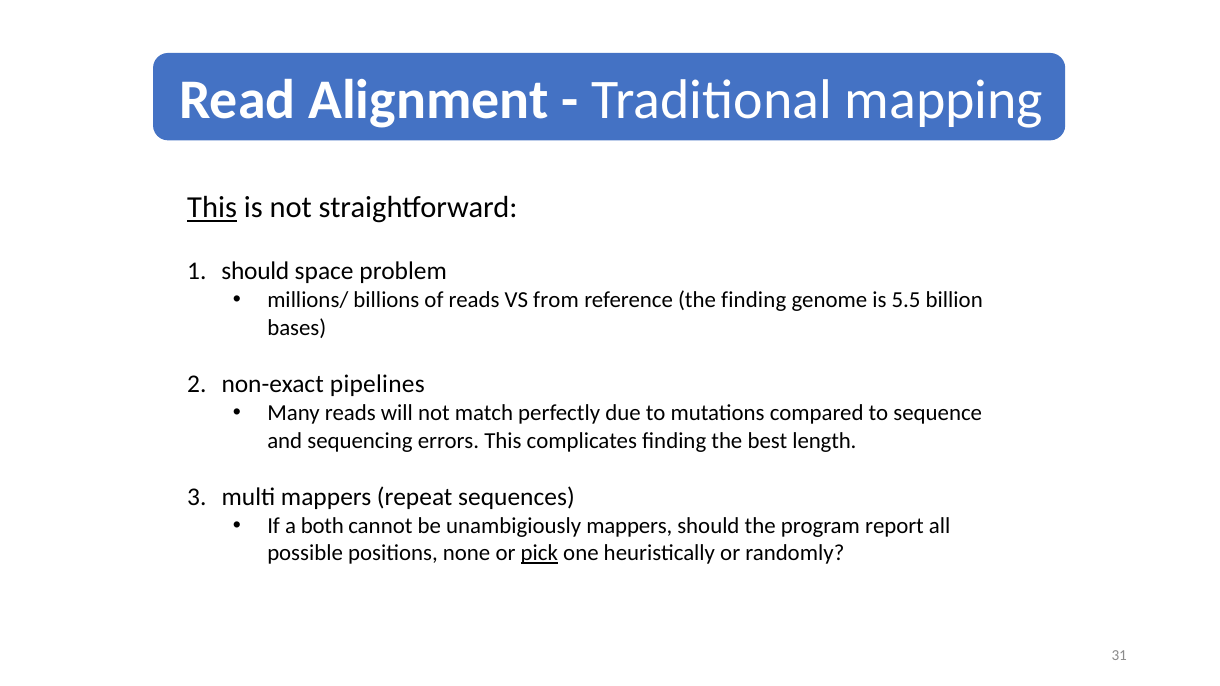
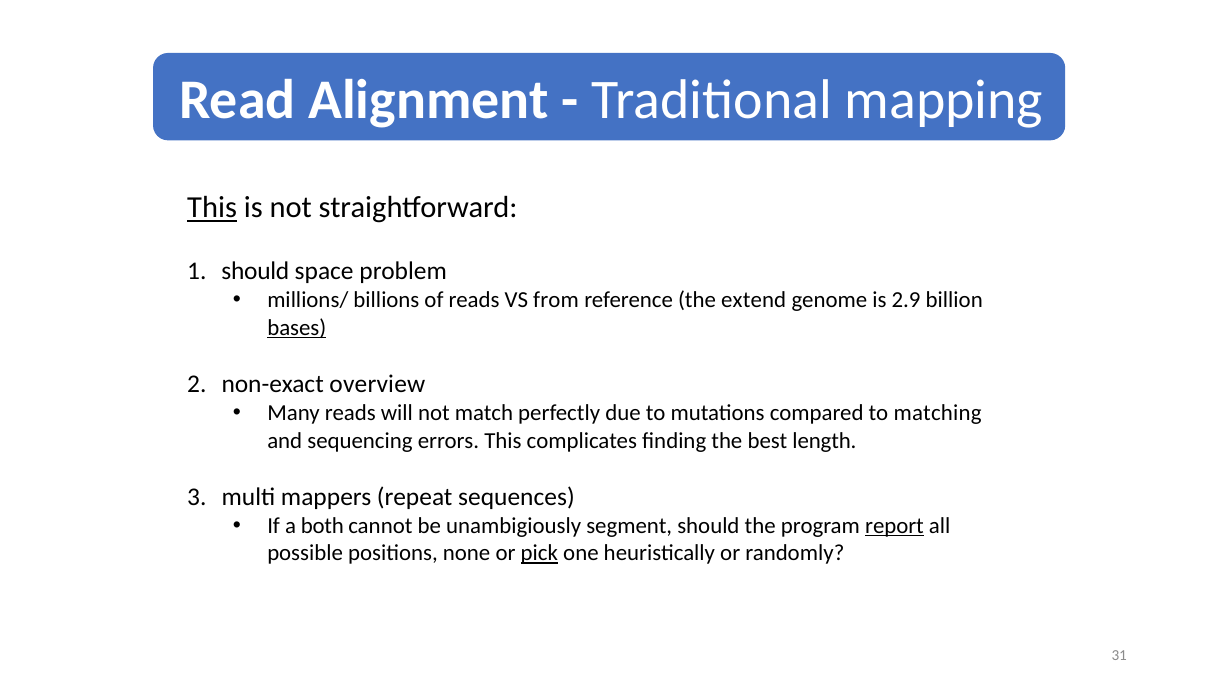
the finding: finding -> extend (754, 300)
5.5: 5.5 -> 2.9 (906, 300)
bases underline: none -> present (297, 328)
pipelines: pipelines -> overview (377, 384)
sequence: sequence -> matching (938, 413)
unambigiously mappers: mappers -> segment (629, 526)
report underline: none -> present (894, 526)
